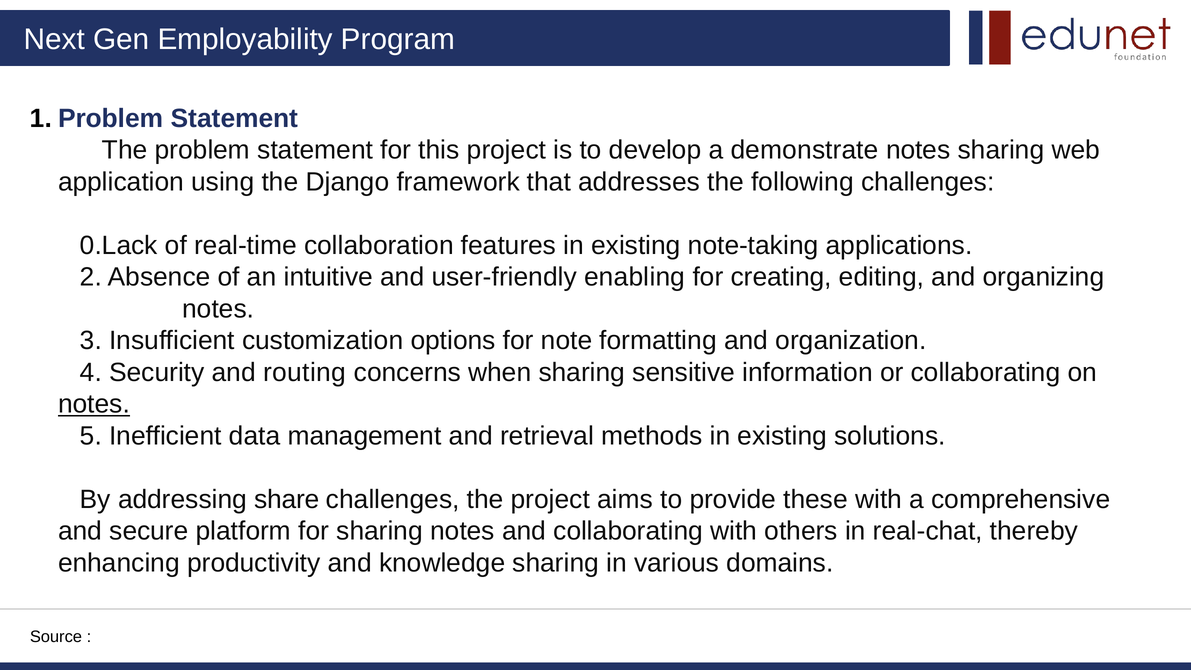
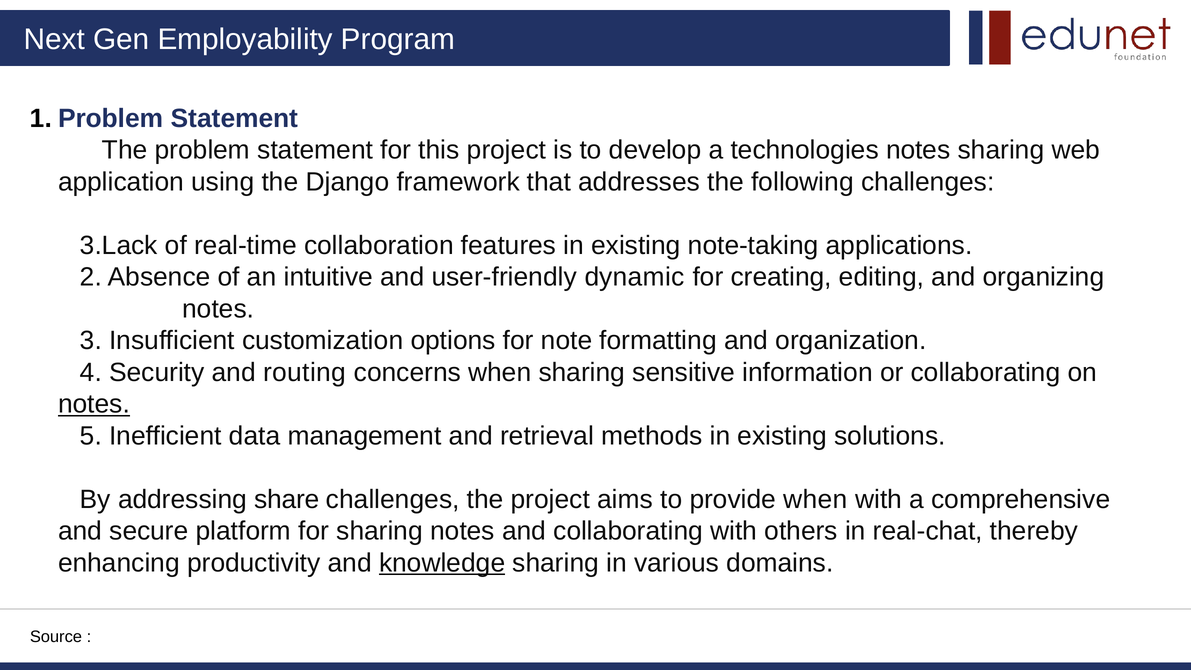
demonstrate: demonstrate -> technologies (805, 150)
0.Lack: 0.Lack -> 3.Lack (119, 245)
enabling: enabling -> dynamic (635, 277)
provide these: these -> when (815, 499)
knowledge underline: none -> present (442, 563)
